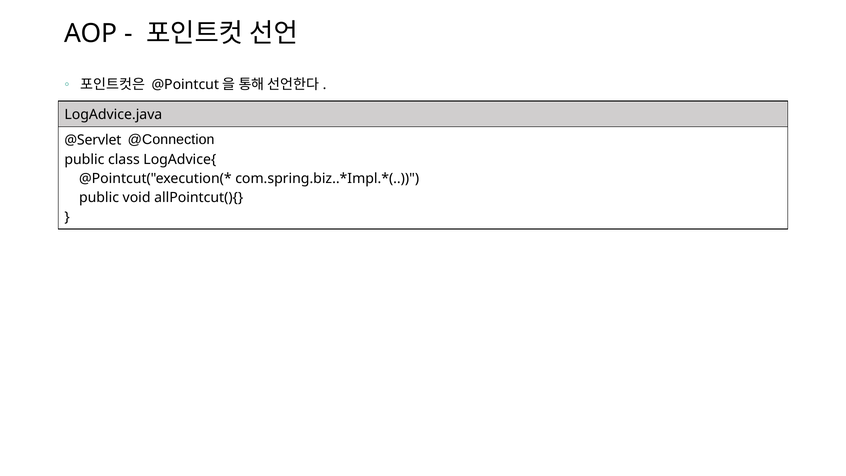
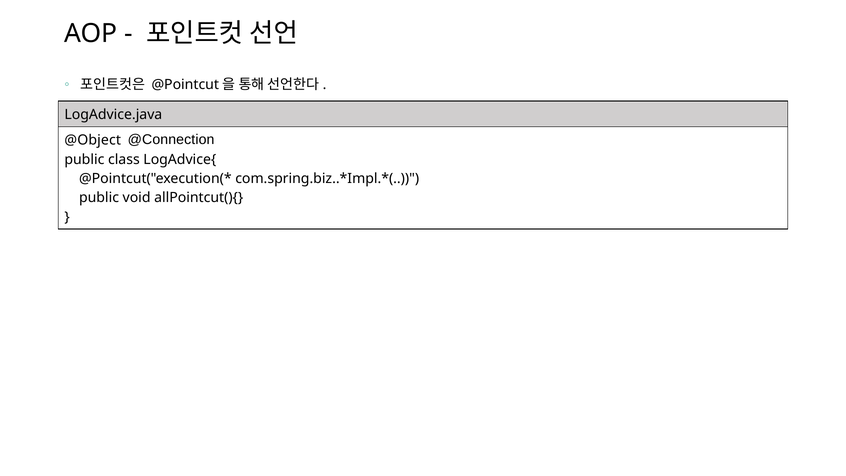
@Servlet: @Servlet -> @Object (93, 140)
